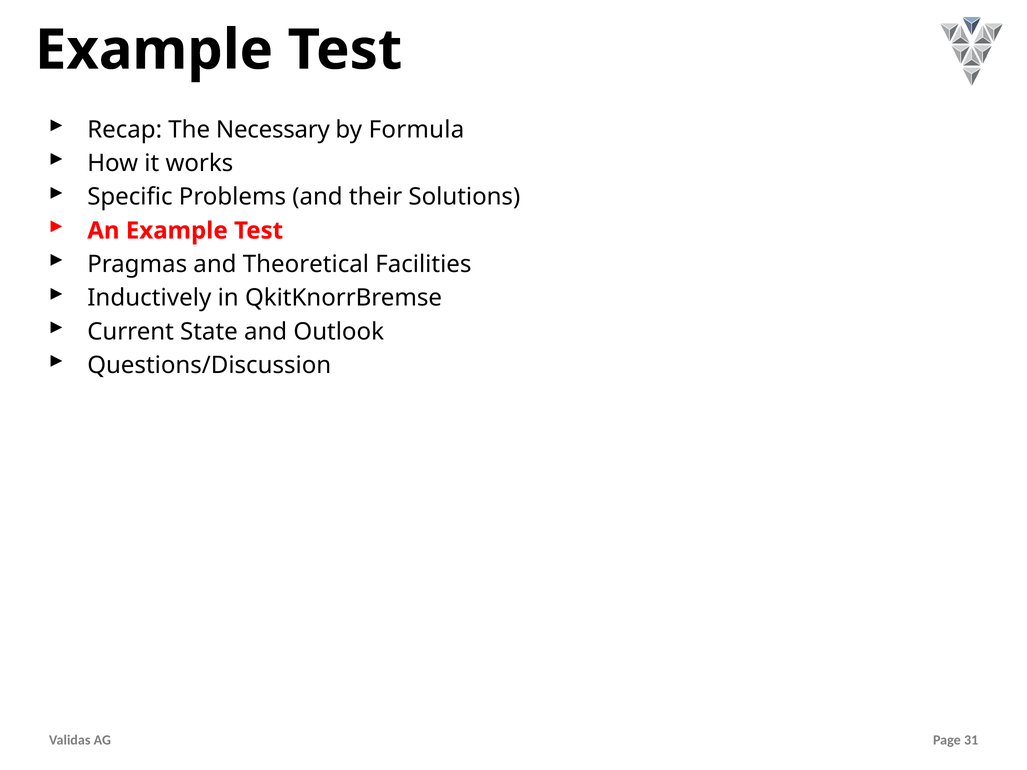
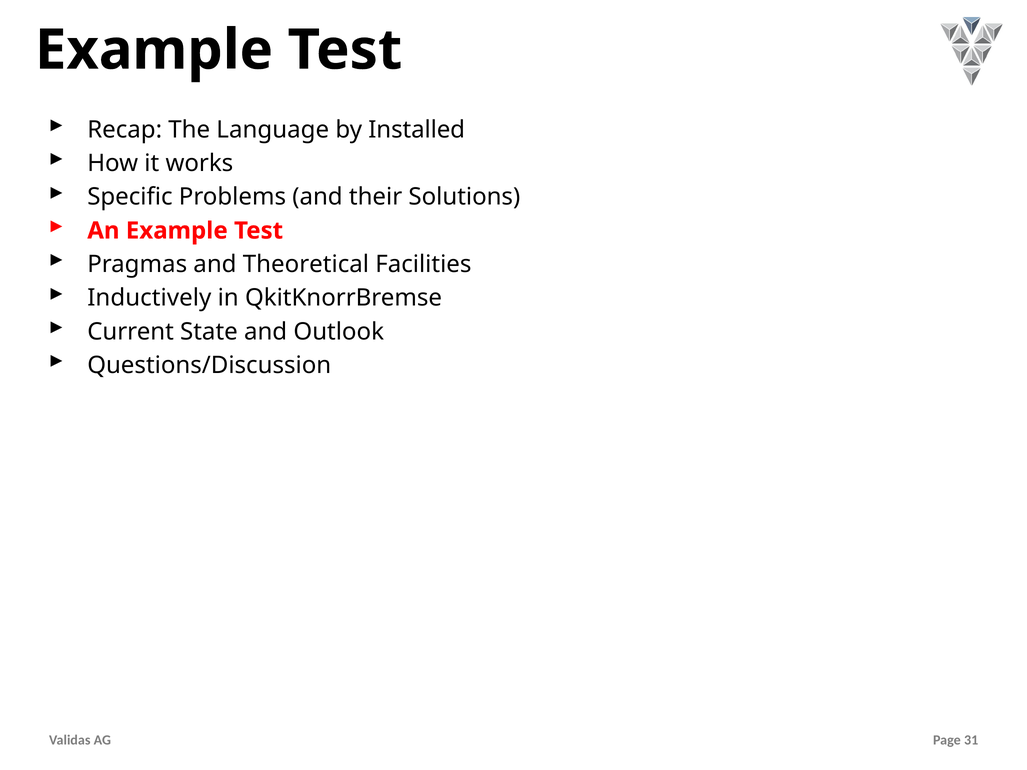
Necessary: Necessary -> Language (273, 130)
Formula: Formula -> Installed (417, 130)
